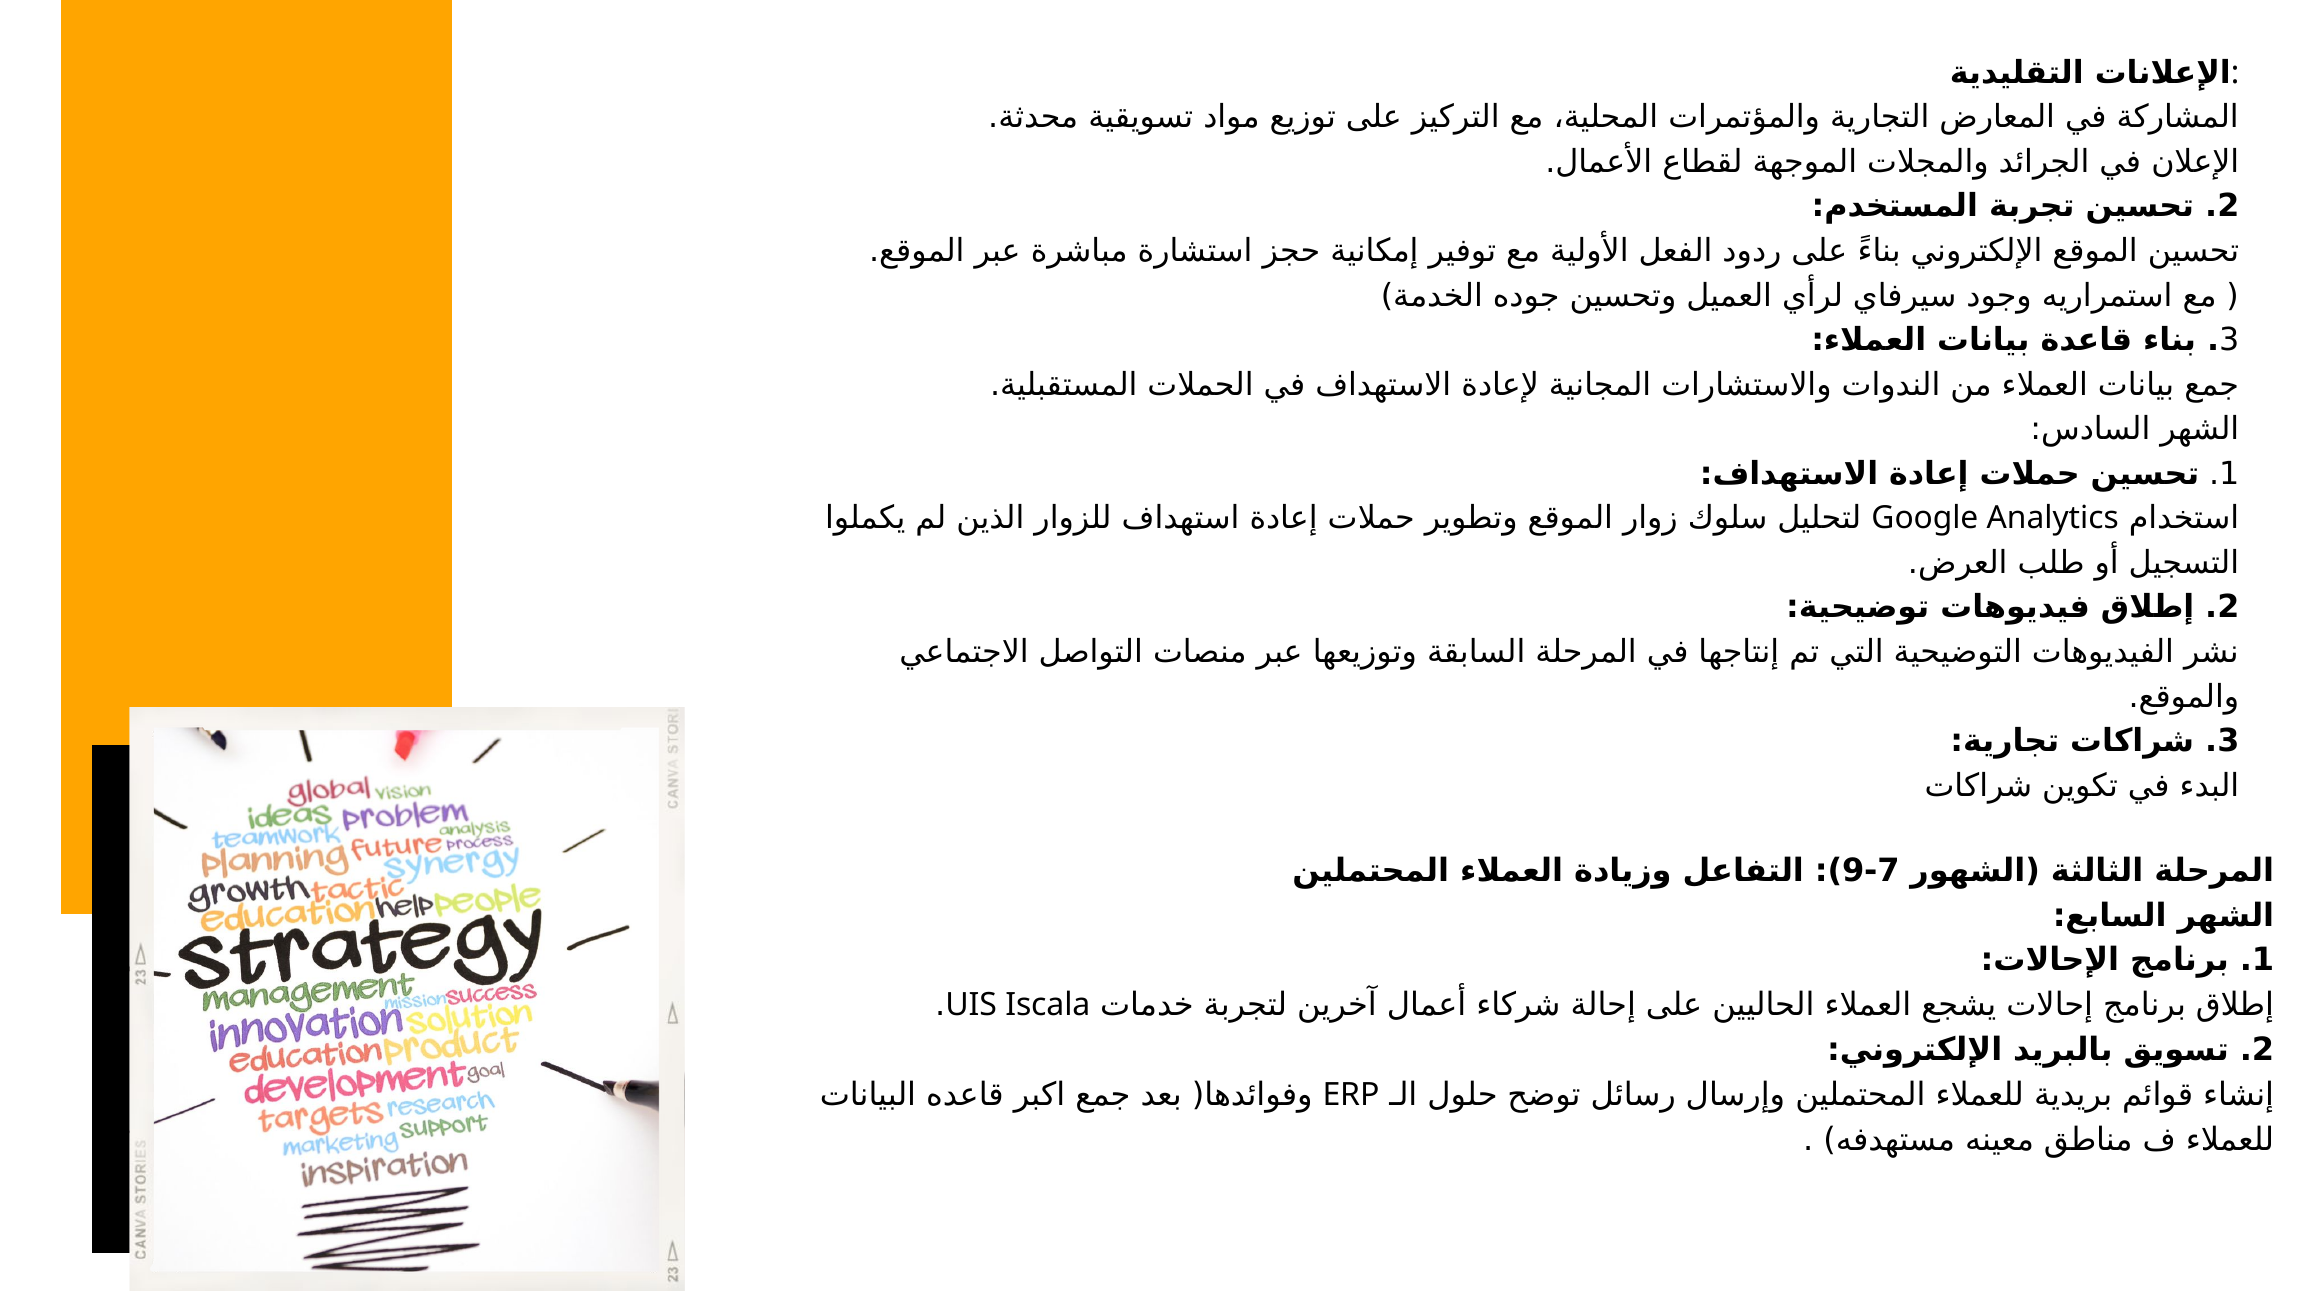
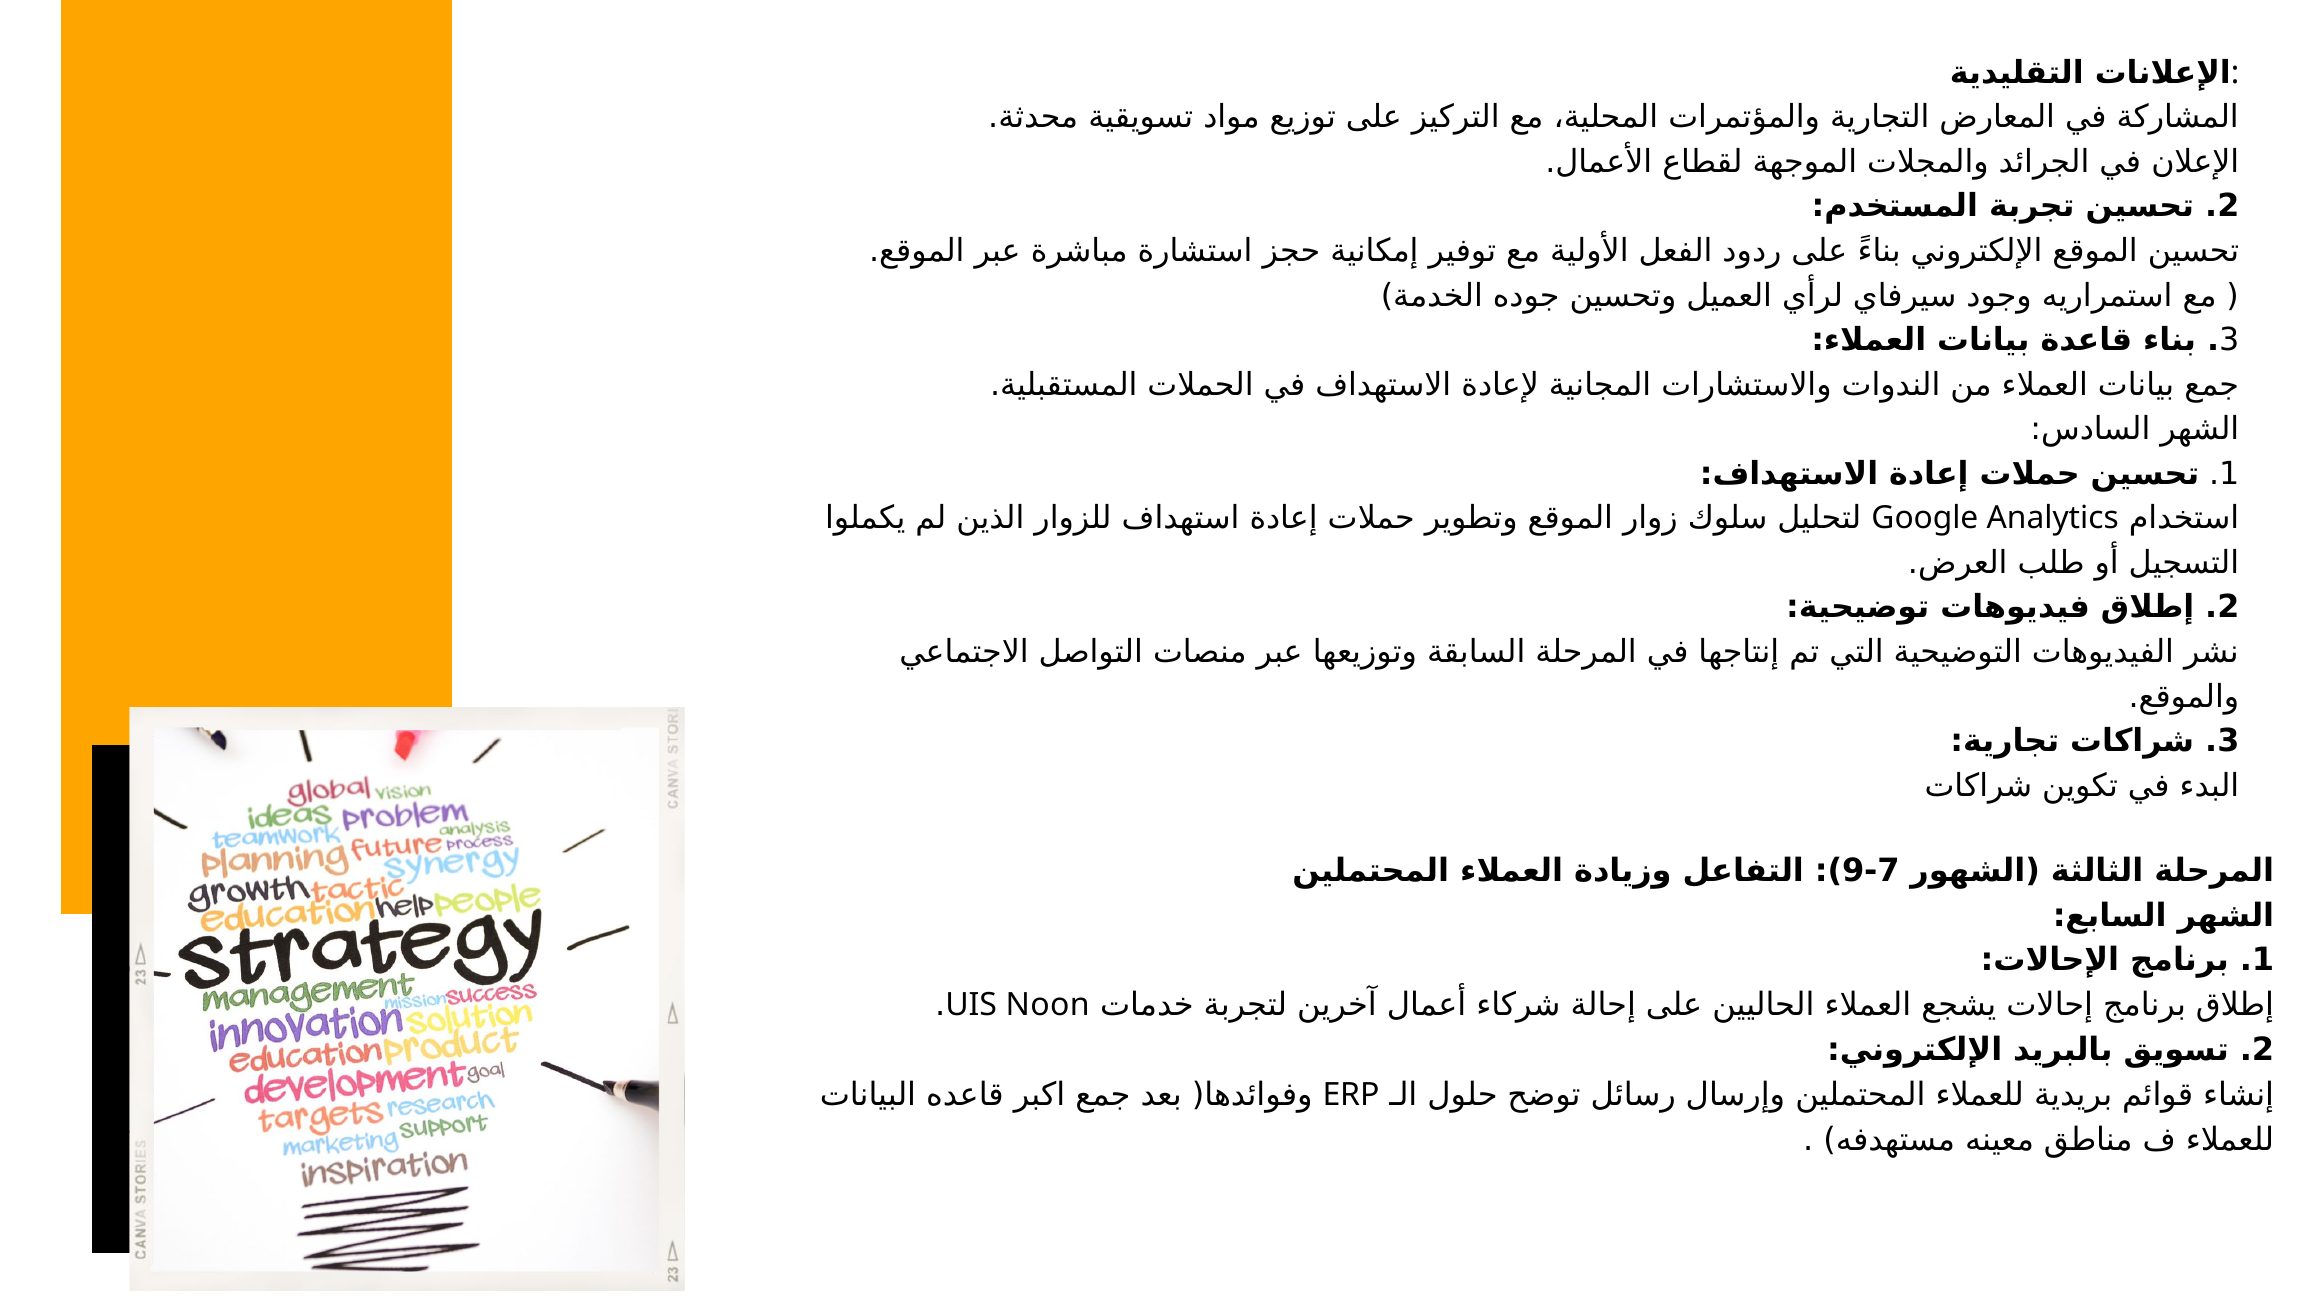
Iscala: Iscala -> Noon (1048, 1005)
